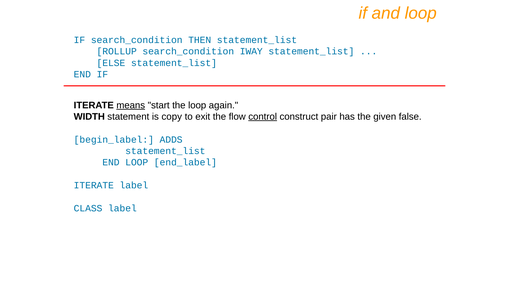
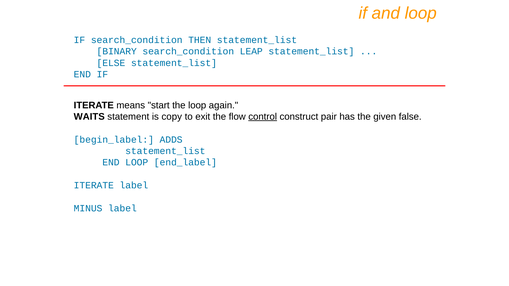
ROLLUP: ROLLUP -> BINARY (117, 52)
IWAY: IWAY -> LEAP (251, 52)
means underline: present -> none (131, 105)
WIDTH: WIDTH -> WAITS (89, 117)
CLASS: CLASS -> MINUS (88, 208)
